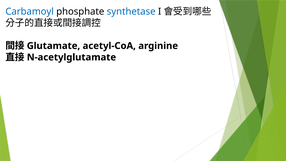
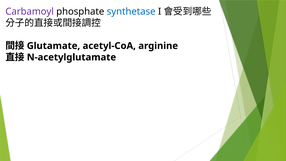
Carbamoyl colour: blue -> purple (30, 11)
